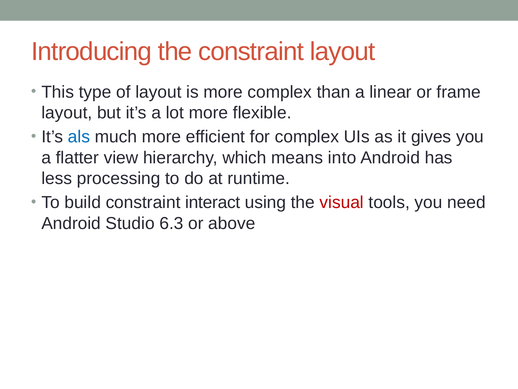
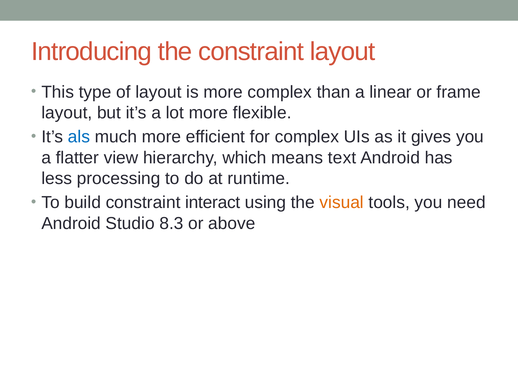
into: into -> text (342, 157)
visual colour: red -> orange (342, 202)
6.3: 6.3 -> 8.3 (171, 223)
